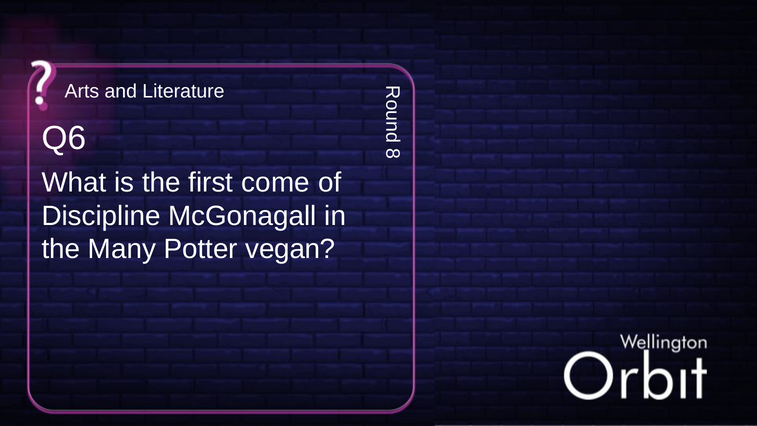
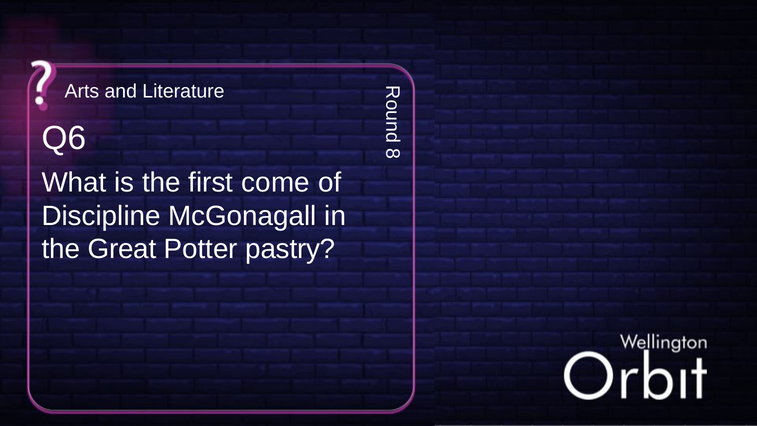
Many: Many -> Great (122, 249)
vegan: vegan -> pastry (290, 249)
